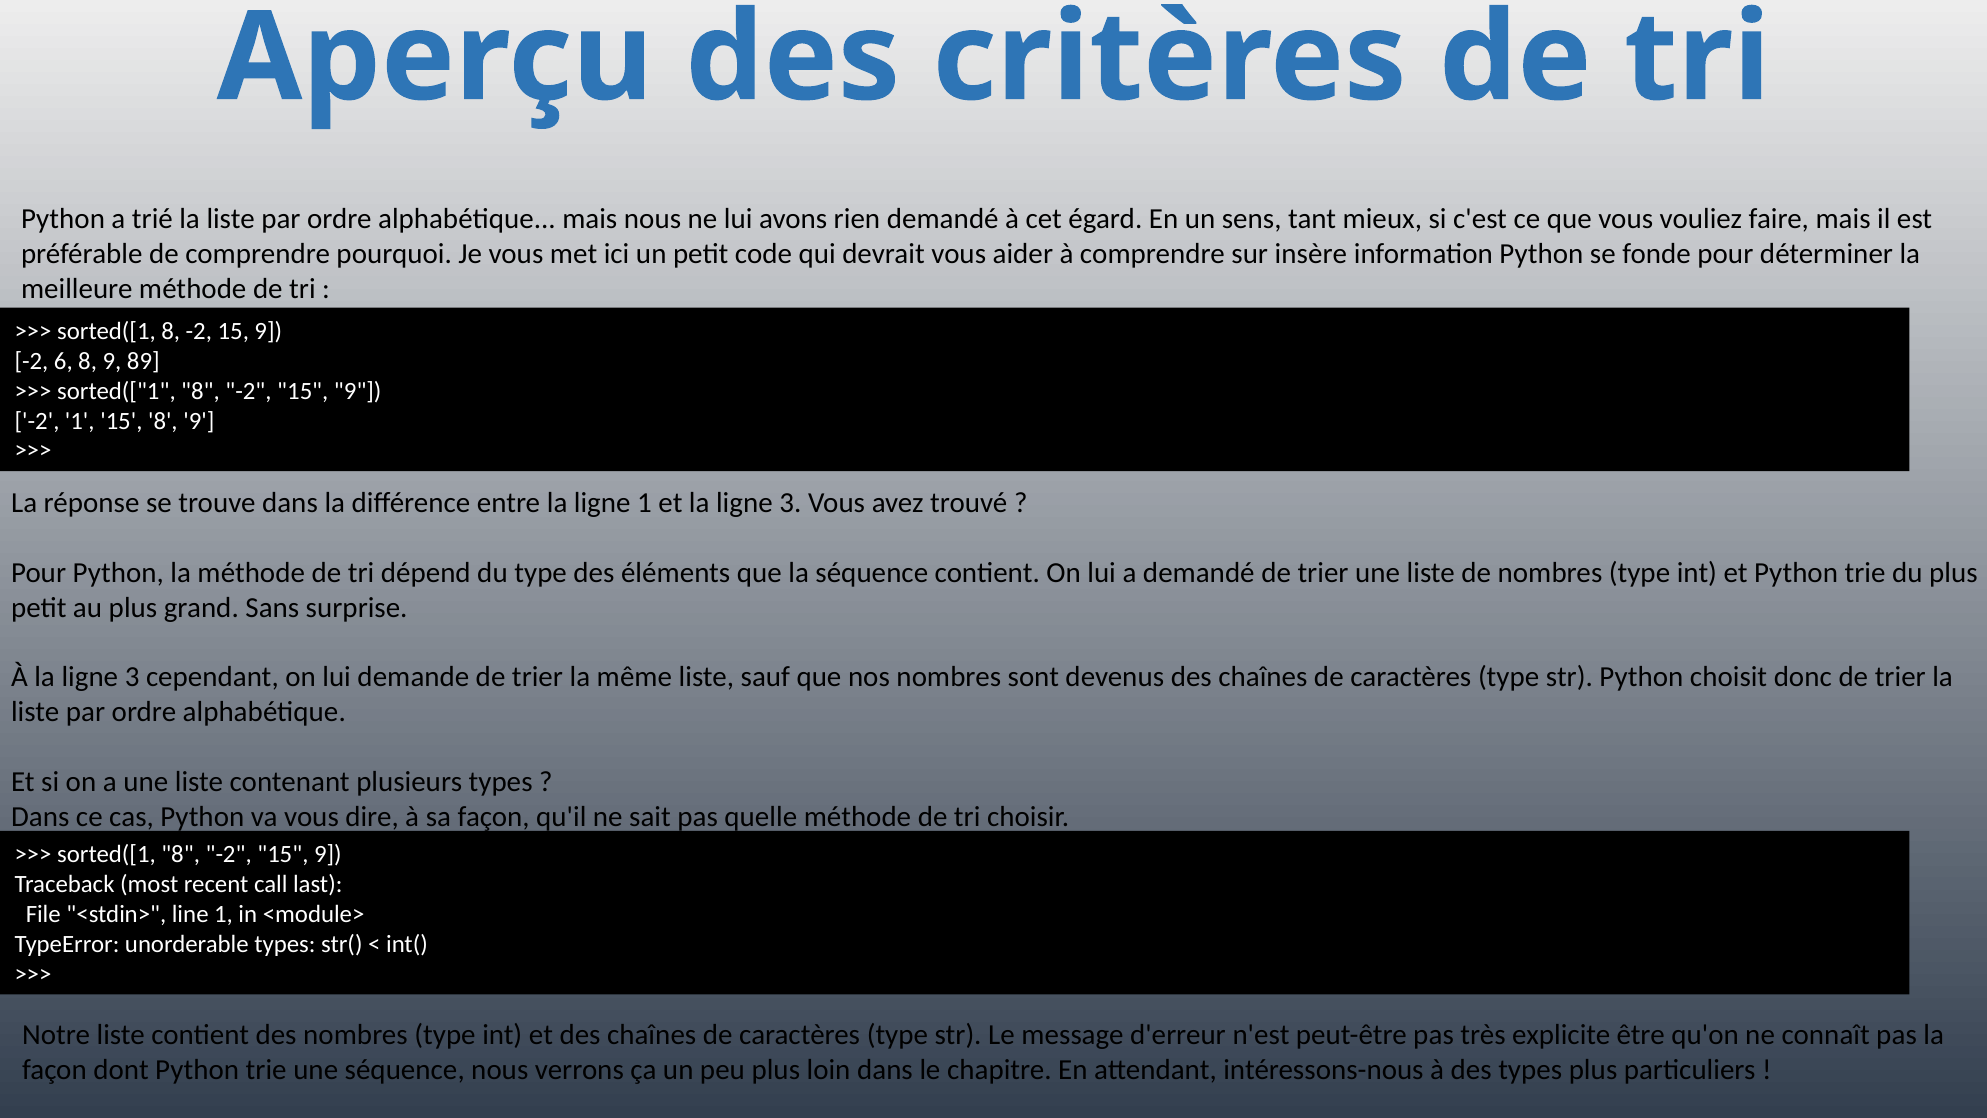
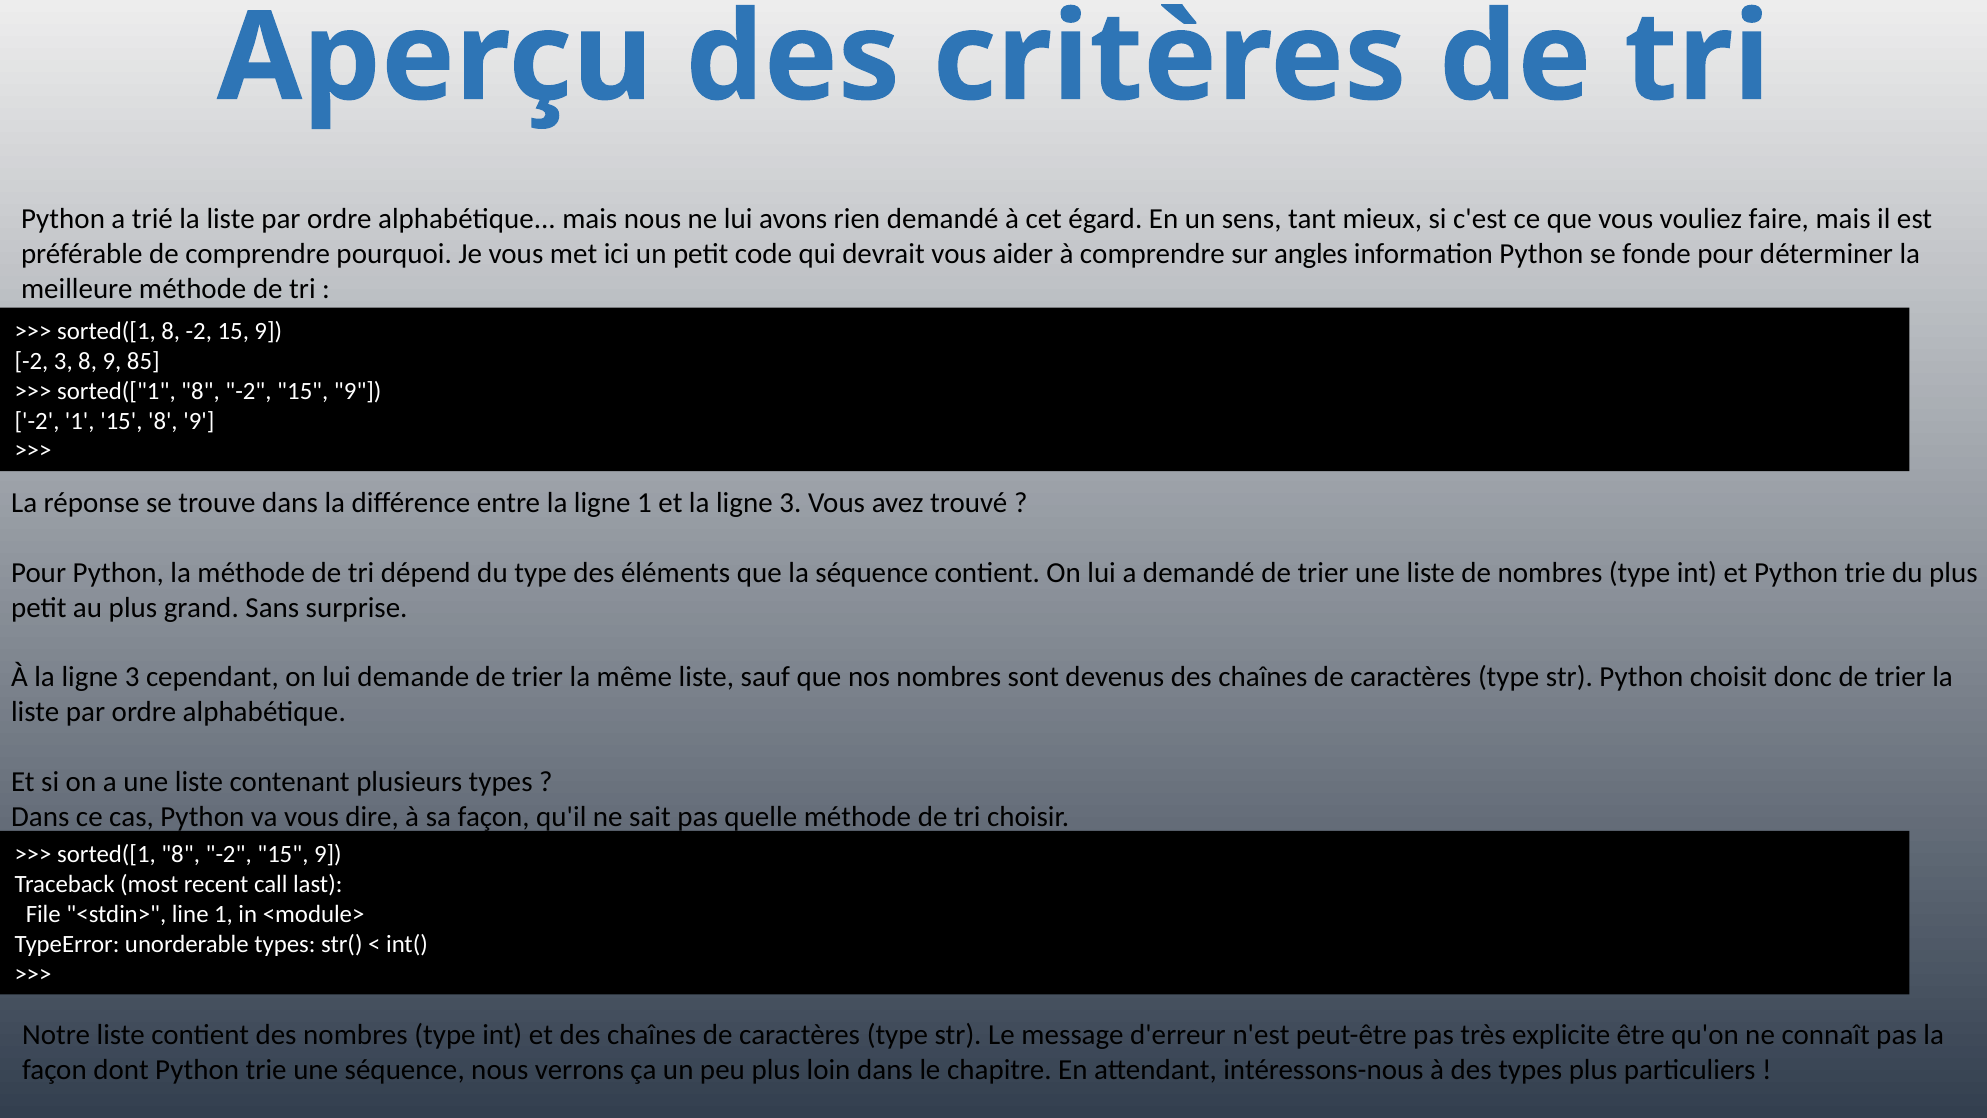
insère: insère -> angles (1311, 254)
-2 6: 6 -> 3 (63, 361)
89: 89 -> 85 (143, 361)
